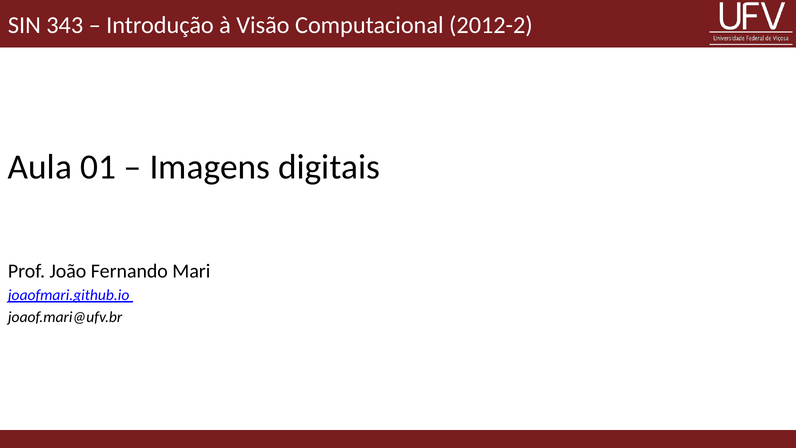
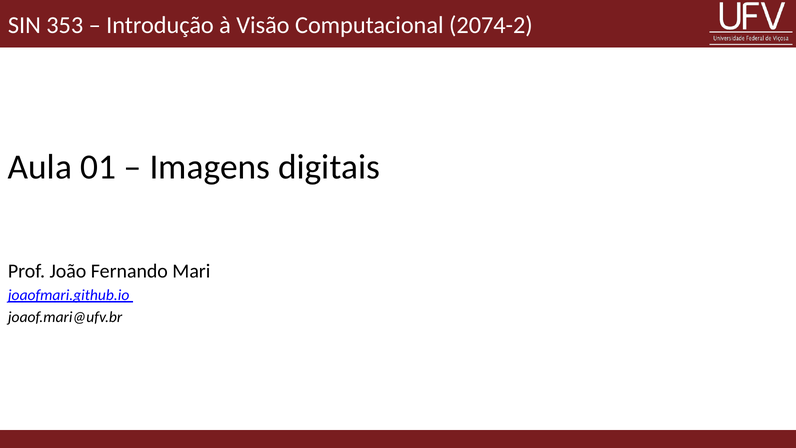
343: 343 -> 353 (65, 25)
2012-2: 2012-2 -> 2074-2 (491, 25)
